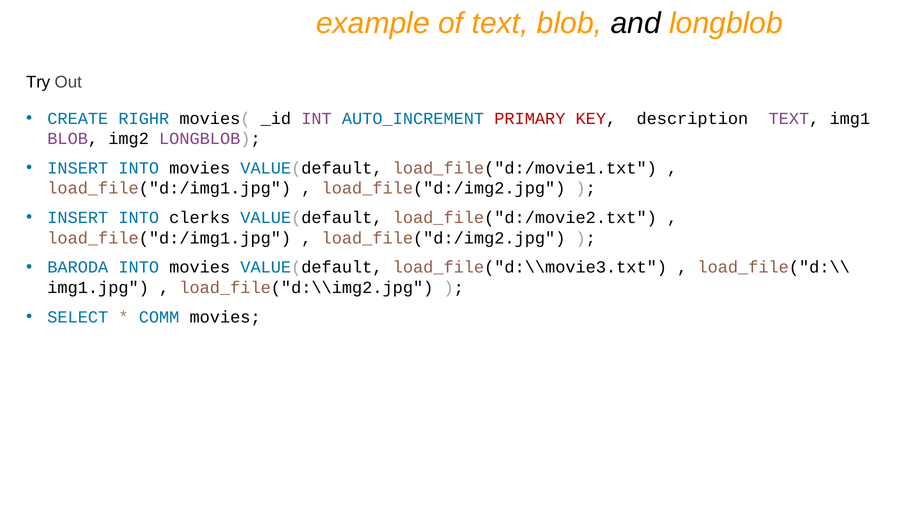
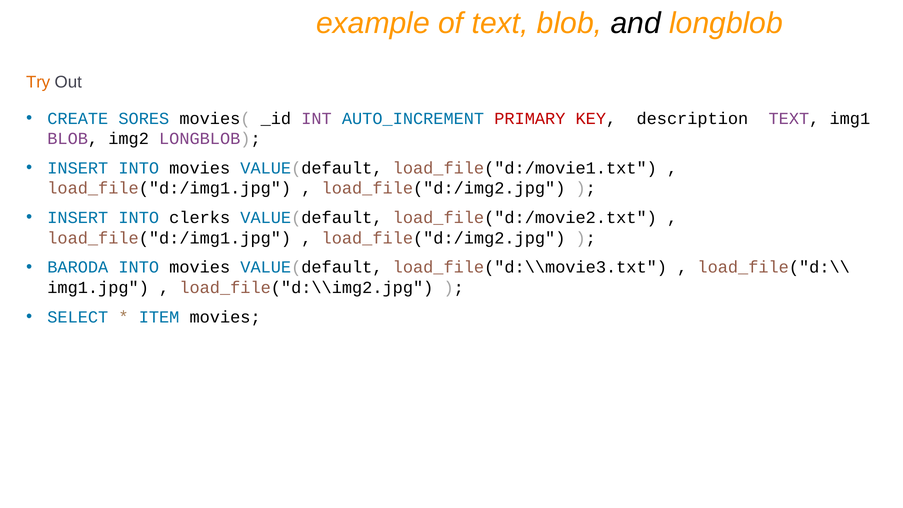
Try colour: black -> orange (38, 82)
RIGHR: RIGHR -> SORES (144, 118)
COMM: COMM -> ITEM (159, 317)
